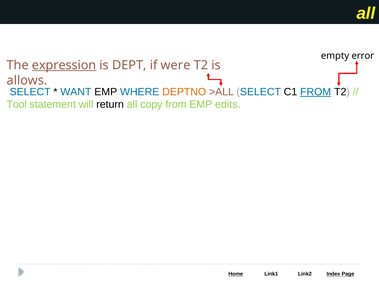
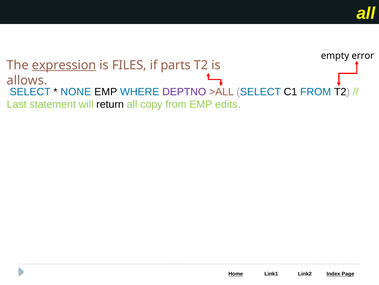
DEPT: DEPT -> FILES (129, 65)
were: were -> parts (176, 65)
WANT: WANT -> NONE (76, 92)
DEPTNO colour: orange -> purple (184, 92)
FROM underline: present -> none (316, 92)
Tool: Tool -> Last (17, 104)
